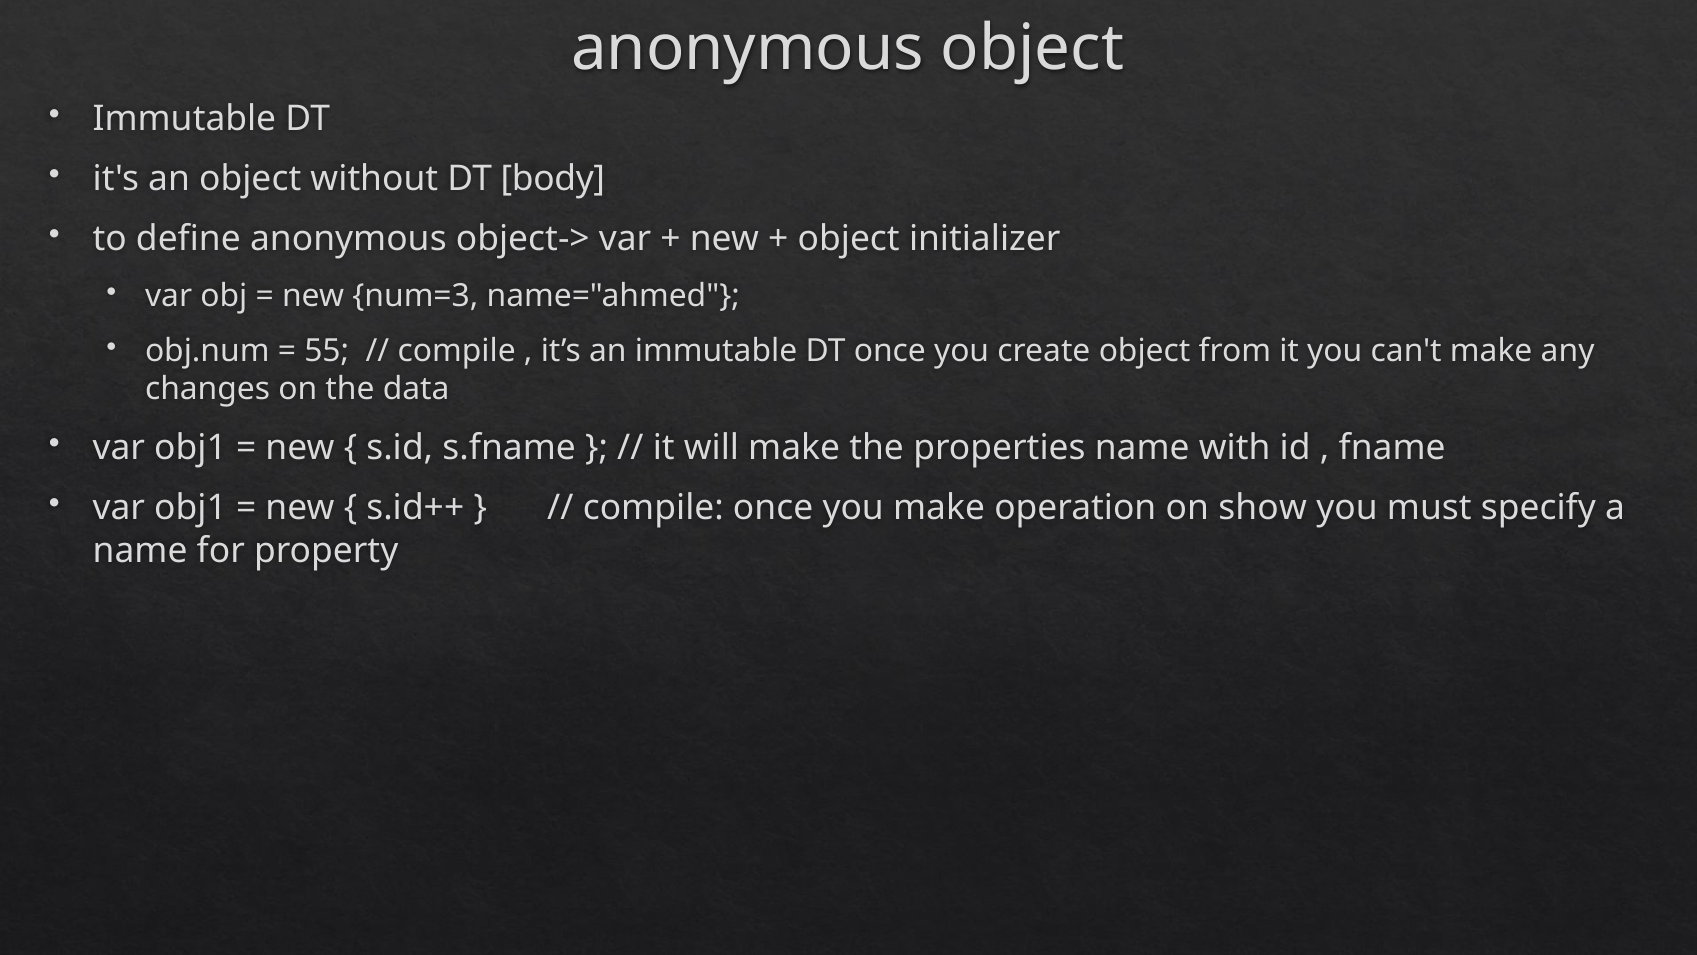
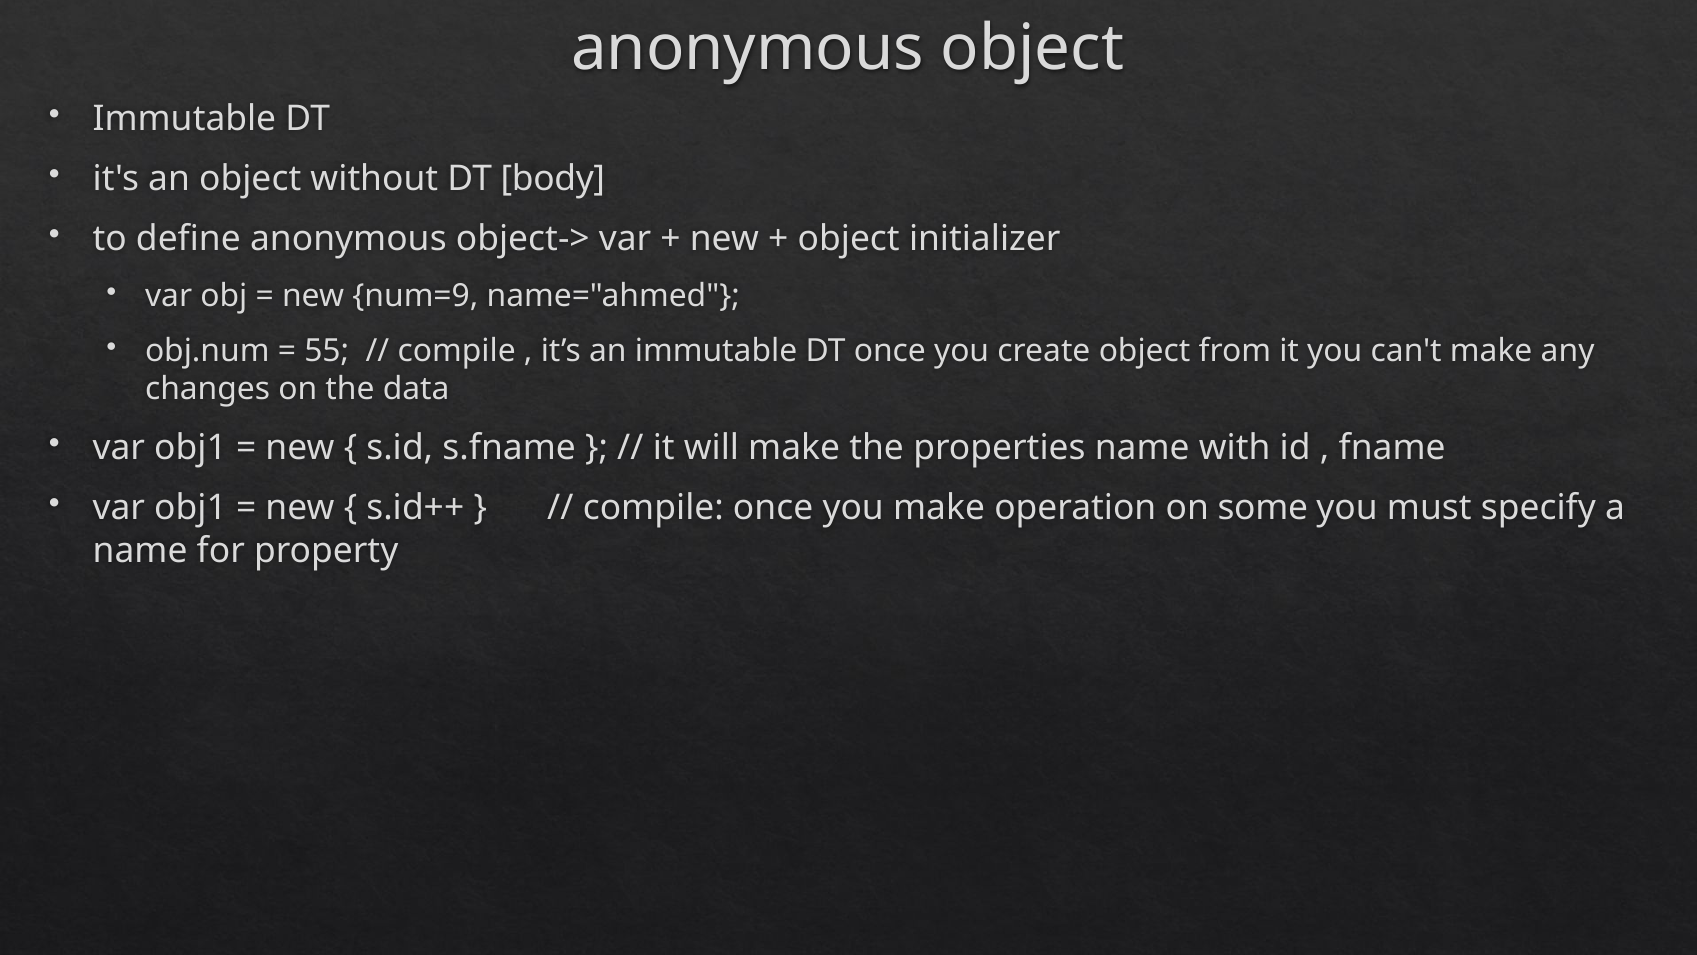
num=3: num=3 -> num=9 (415, 296)
show: show -> some (1263, 508)
